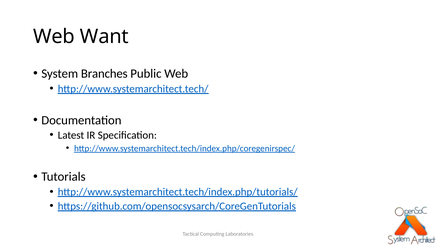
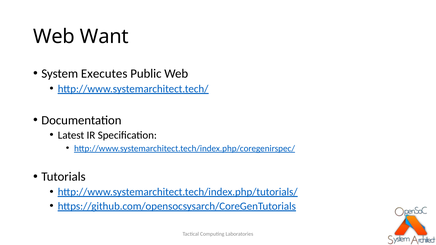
Branches: Branches -> Executes (104, 74)
